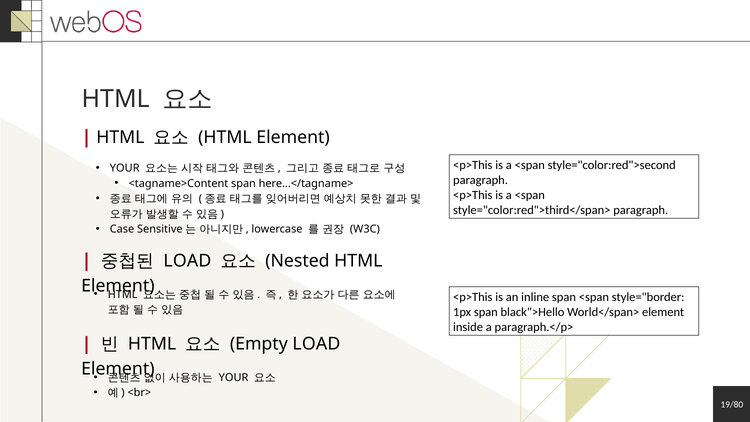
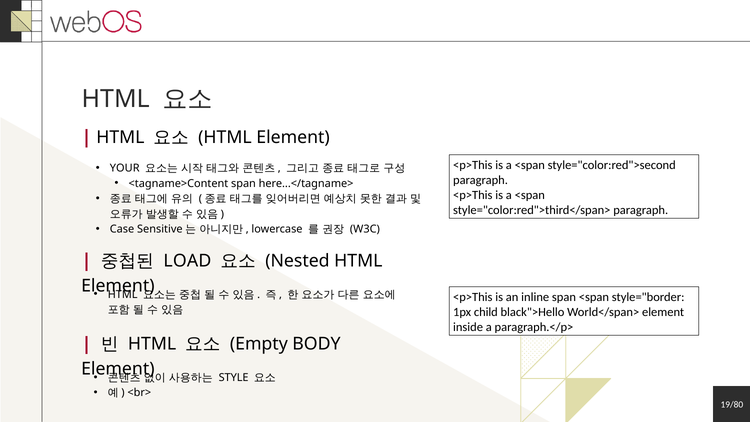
1px span: span -> child (486, 312)
Empty LOAD: LOAD -> BODY (316, 344)
YOUR: YOUR -> STYLE (234, 377)
